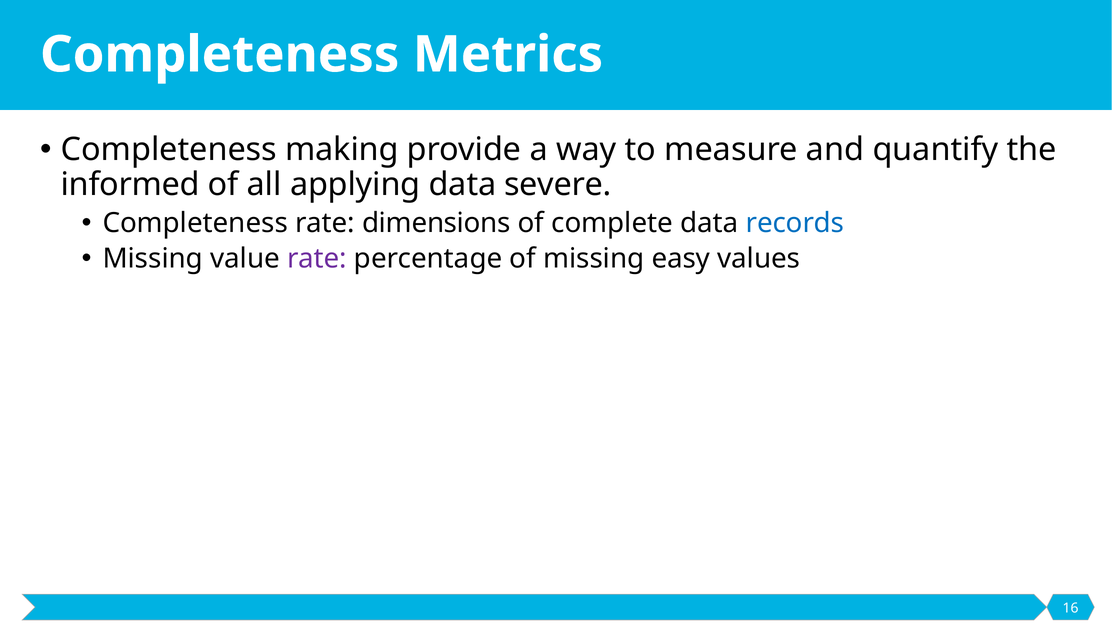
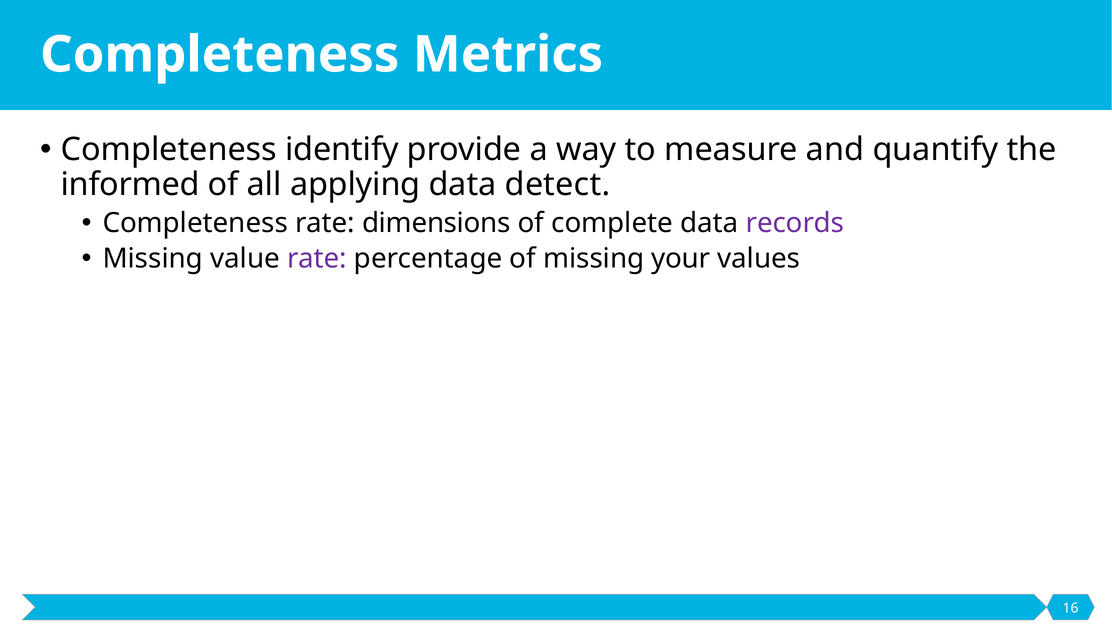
making: making -> identify (342, 150)
severe: severe -> detect (558, 185)
records colour: blue -> purple (795, 223)
easy: easy -> your (681, 259)
